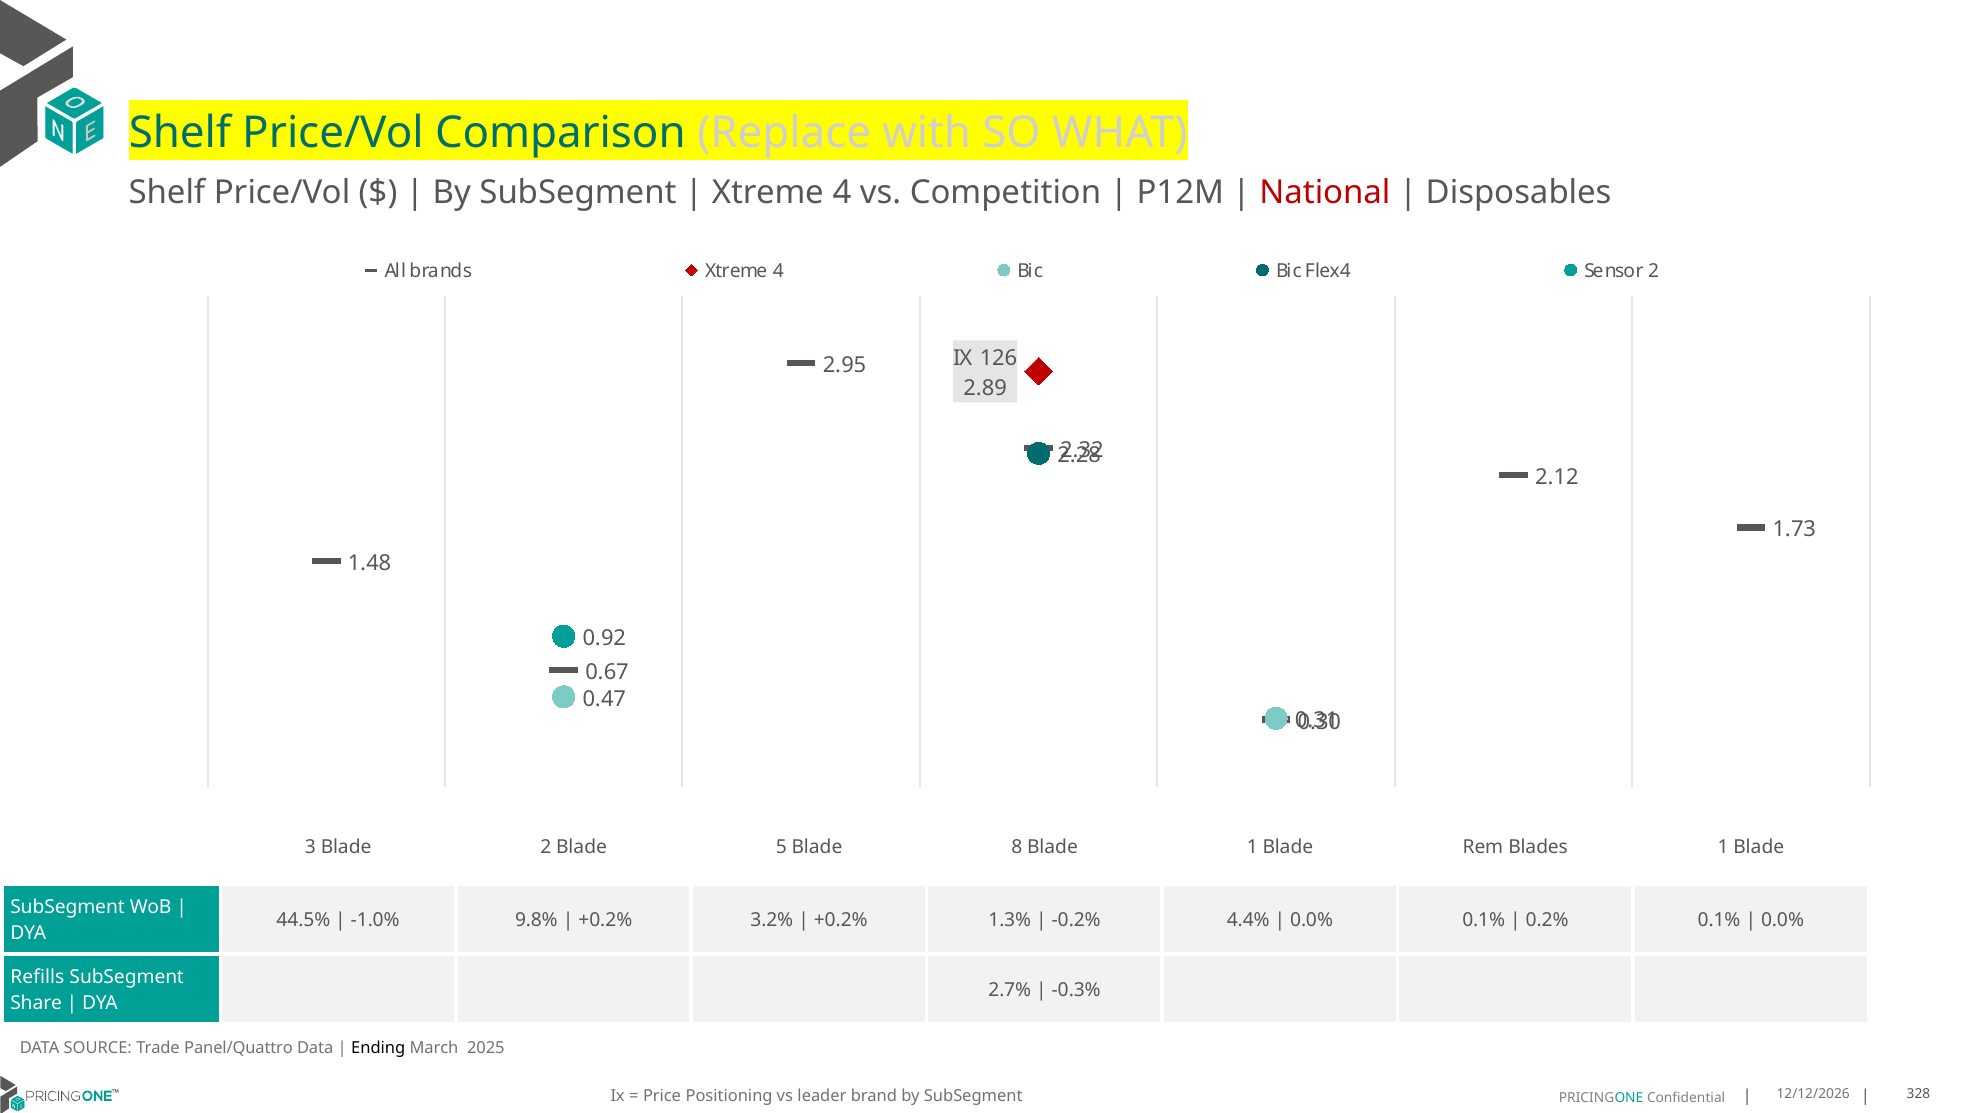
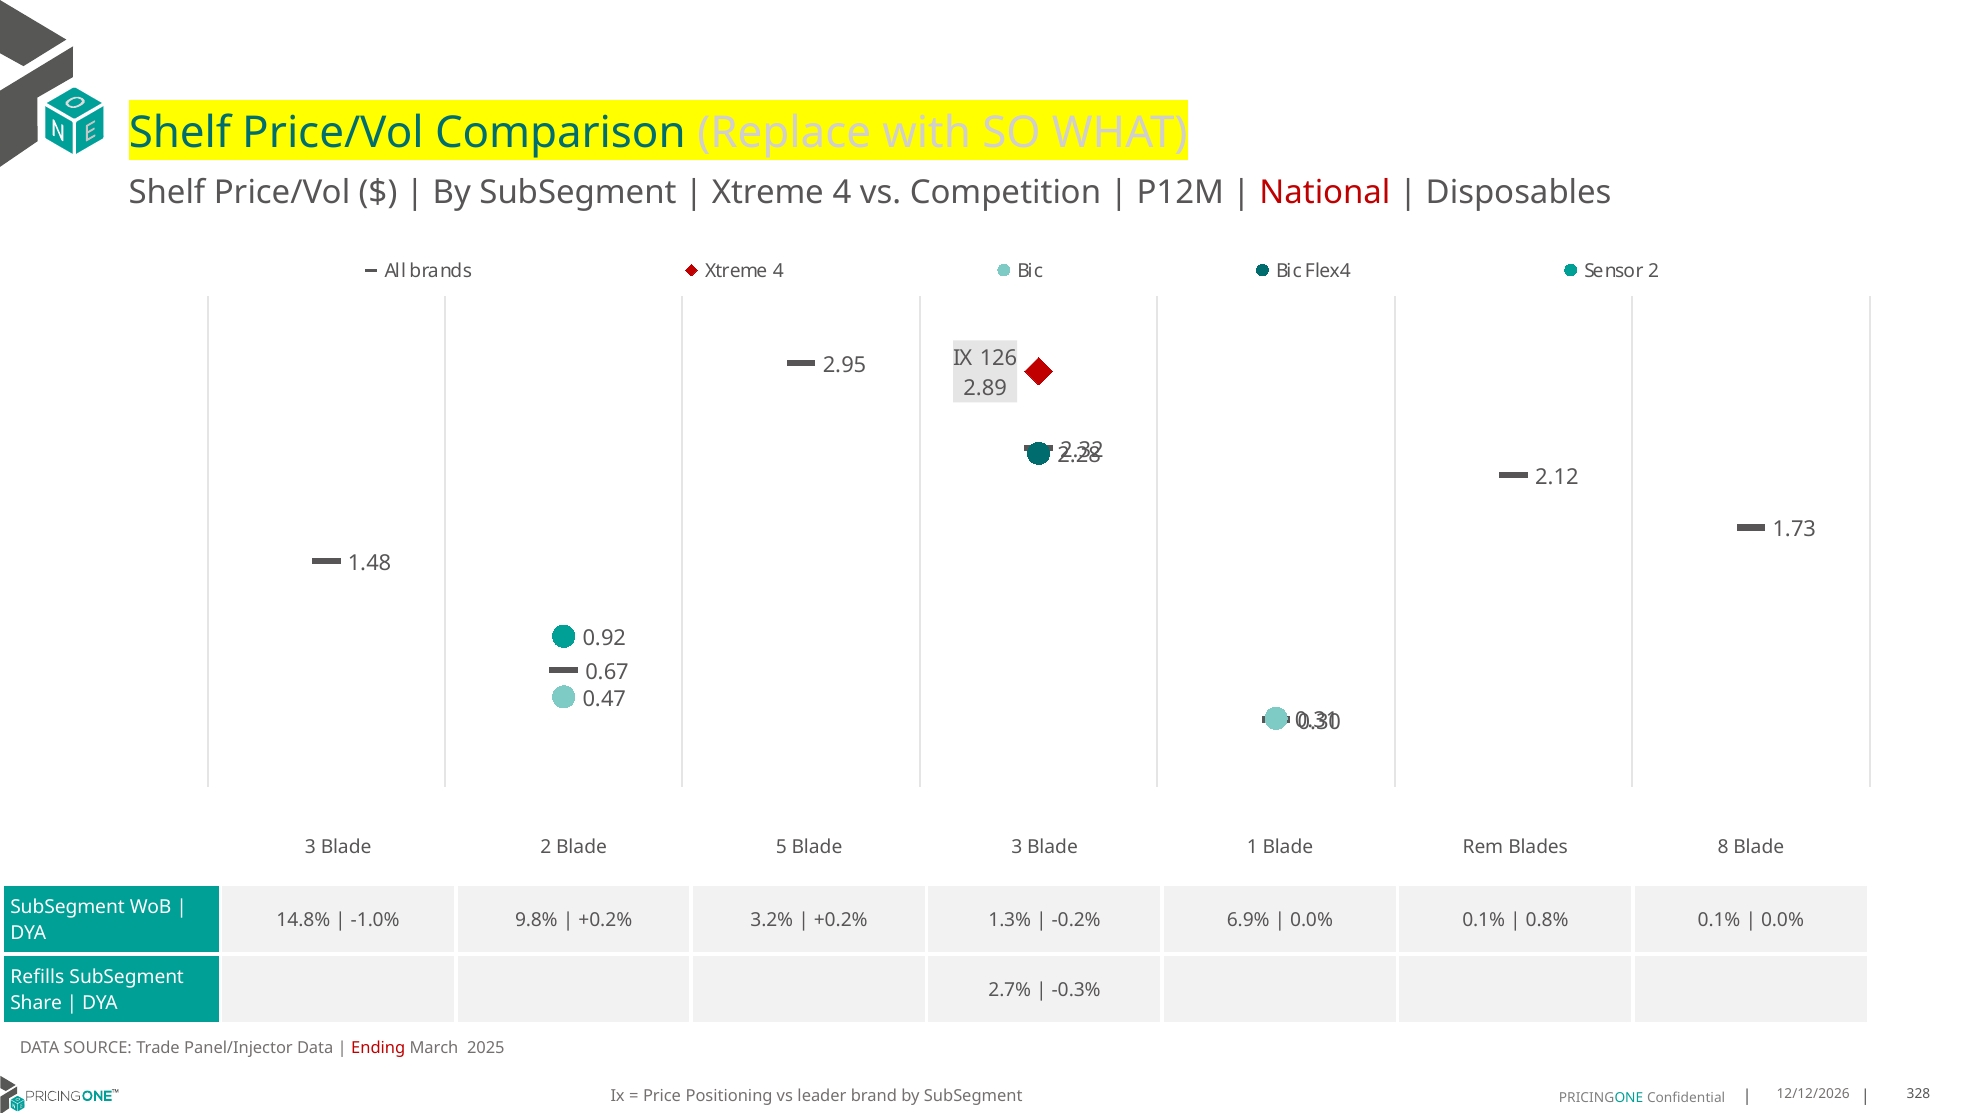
Blade 8: 8 -> 3 (1017, 847)
Blades 1: 1 -> 8 (1723, 847)
44.5%: 44.5% -> 14.8% (303, 920)
4.4%: 4.4% -> 6.9% (1248, 920)
0.2%: 0.2% -> 0.8% (1547, 920)
Panel/Quattro: Panel/Quattro -> Panel/Injector (239, 1048)
Ending colour: black -> red (378, 1048)
